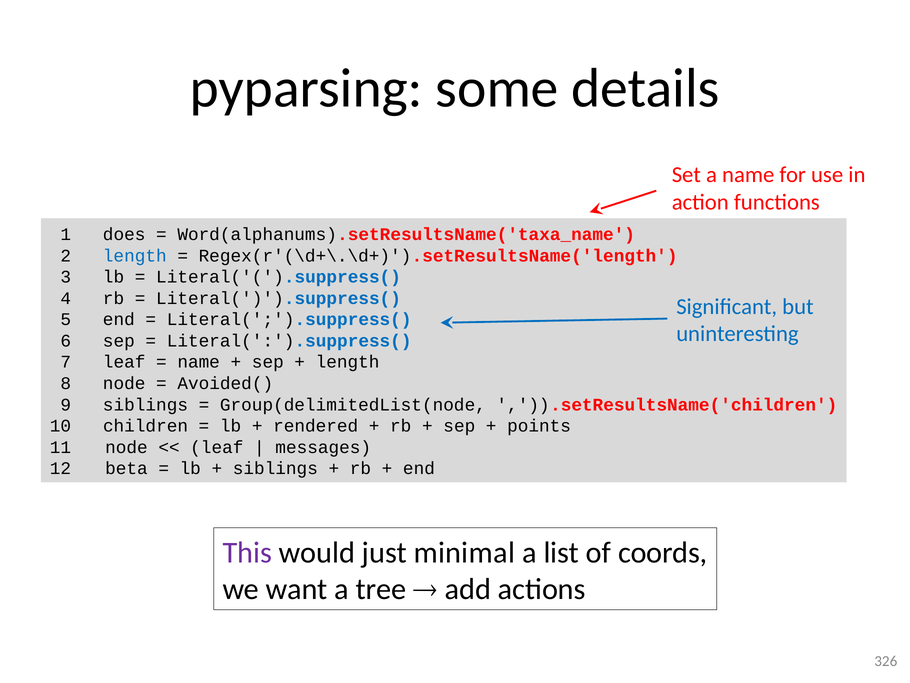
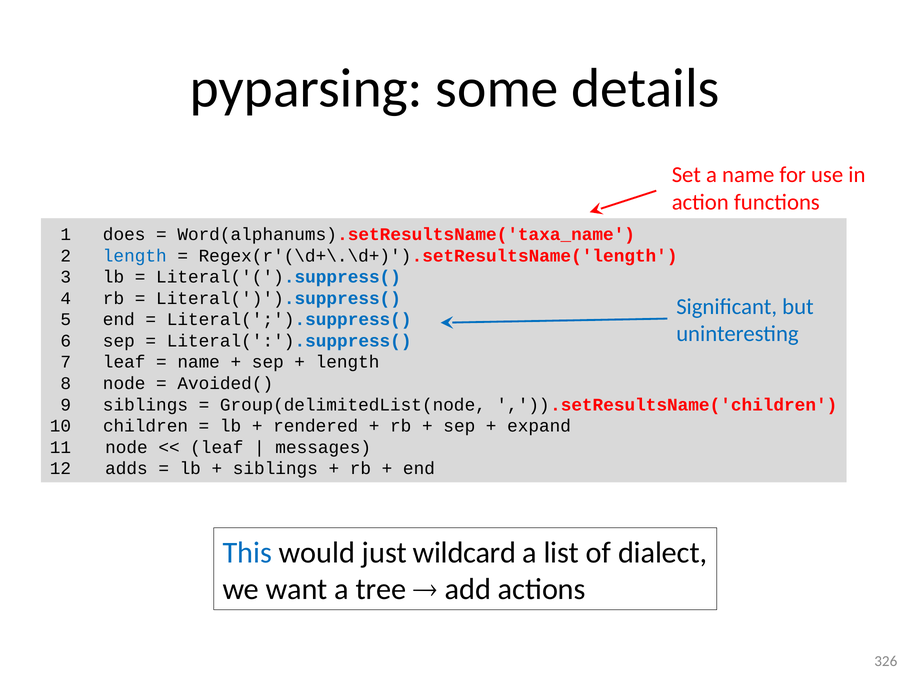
points: points -> expand (539, 426)
beta: beta -> adds (126, 468)
This colour: purple -> blue (247, 552)
minimal: minimal -> wildcard (465, 552)
coords: coords -> dialect (663, 552)
